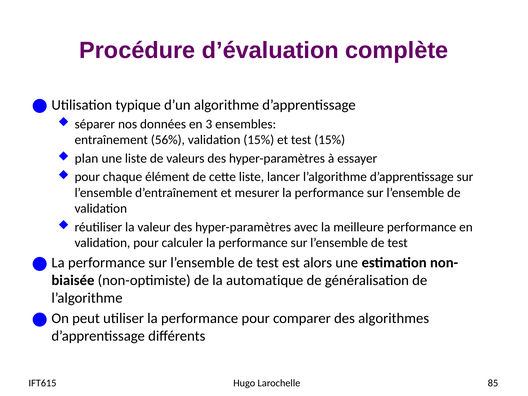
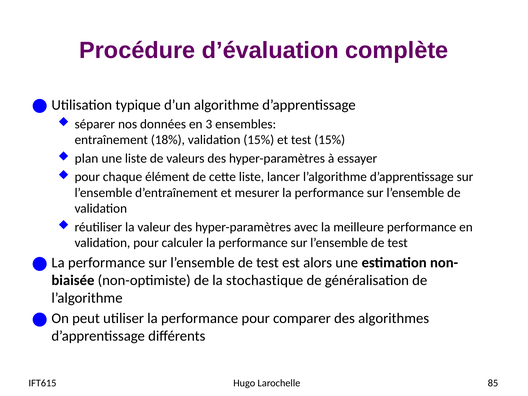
56%: 56% -> 18% (168, 140)
automatique: automatique -> stochastique (265, 280)
